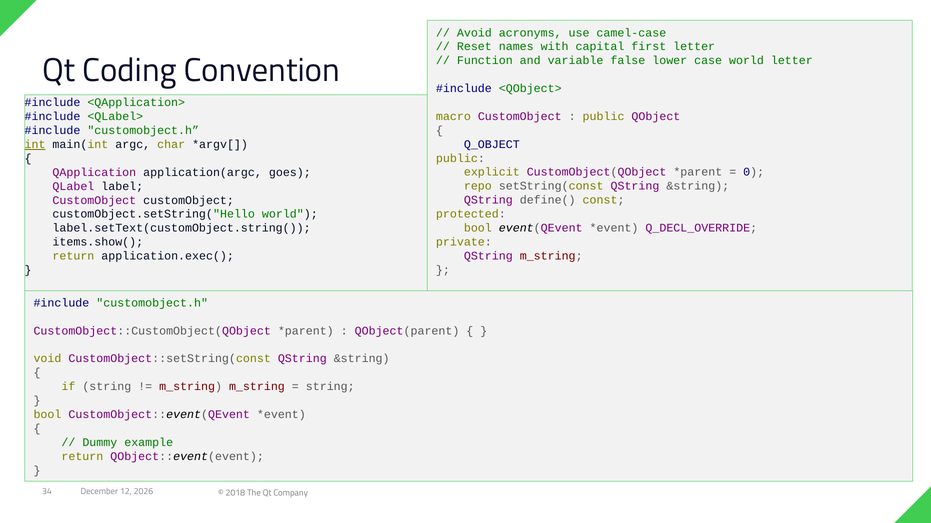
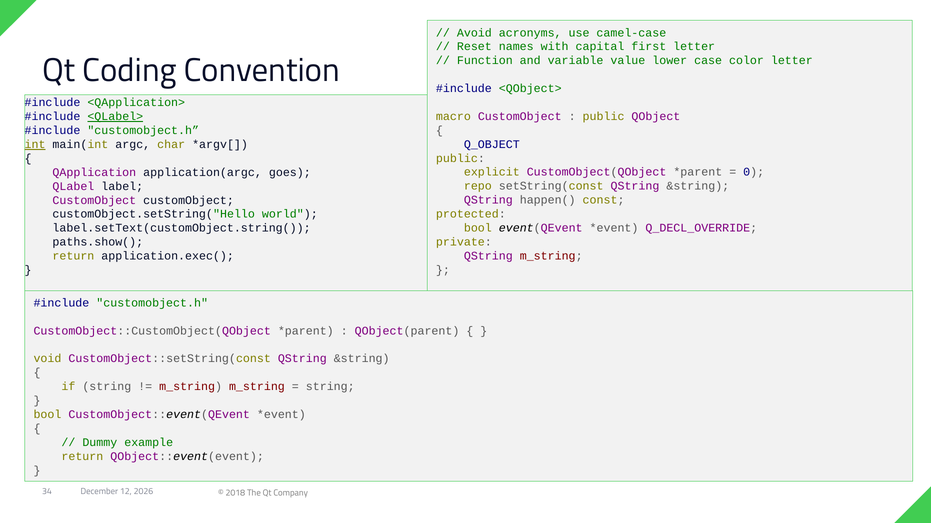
false: false -> value (628, 61)
case world: world -> color (746, 61)
<QLabel> underline: none -> present (115, 117)
define(: define( -> happen( (548, 200)
items.show(: items.show( -> paths.show( (98, 242)
